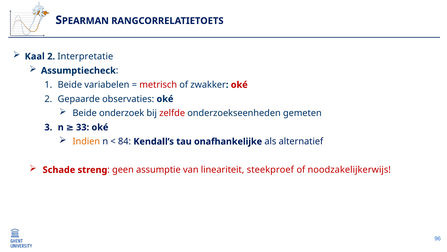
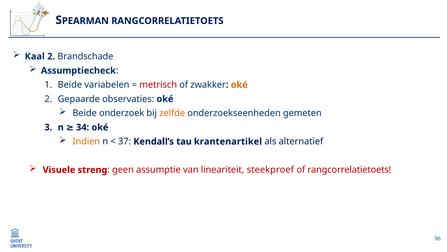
Interpretatie: Interpretatie -> Brandschade (85, 56)
oké colour: red -> orange (239, 85)
zelfde colour: red -> orange (172, 113)
33: 33 -> 34 (83, 127)
84: 84 -> 37 (125, 141)
onafhankelijke: onafhankelijke -> krantenartikel (228, 141)
Schade: Schade -> Visuele (59, 170)
of noodzakelijkerwijs: noodzakelijkerwijs -> rangcorrelatietoets (349, 170)
